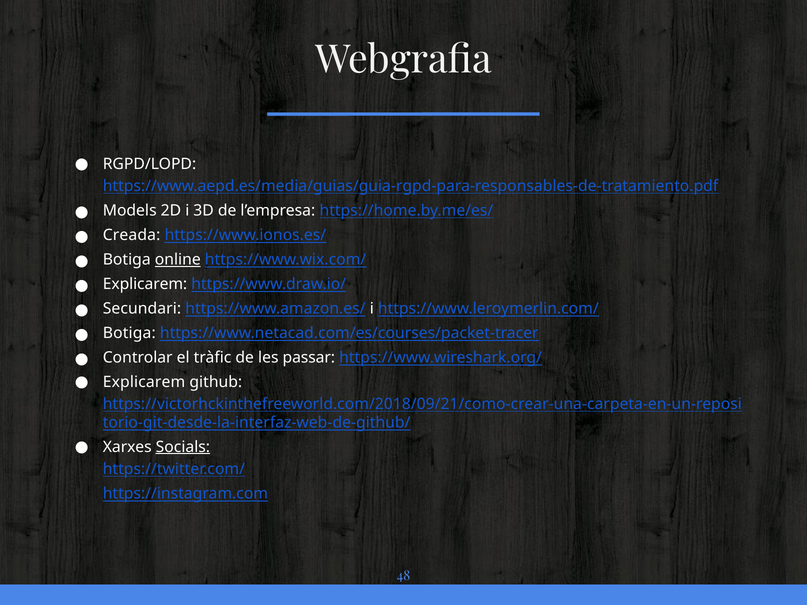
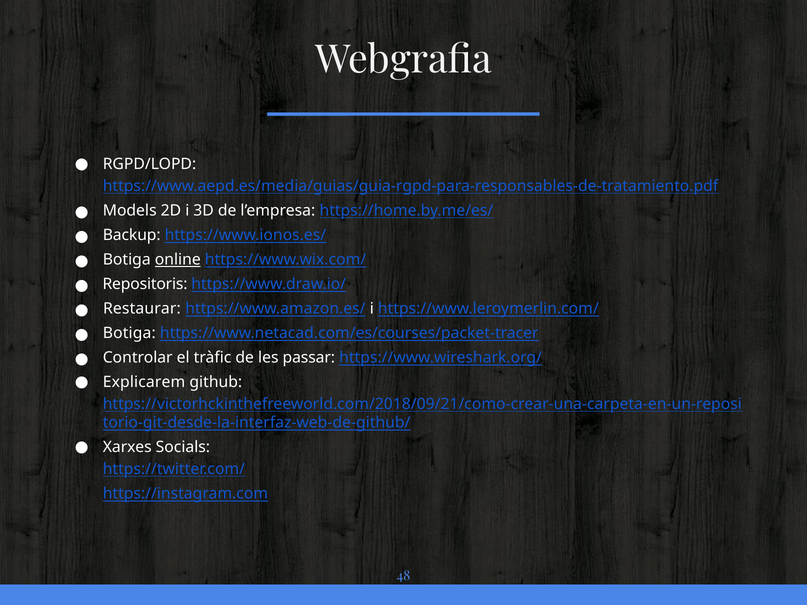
Creada: Creada -> Backup (132, 235)
Explicarem: Explicarem -> Repositoris (145, 284)
Secundari: Secundari -> Restaurar (142, 309)
Socials underline: present -> none (183, 447)
